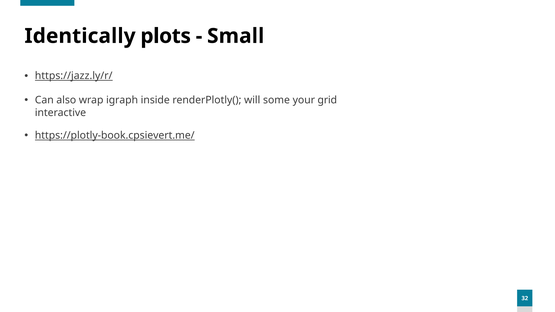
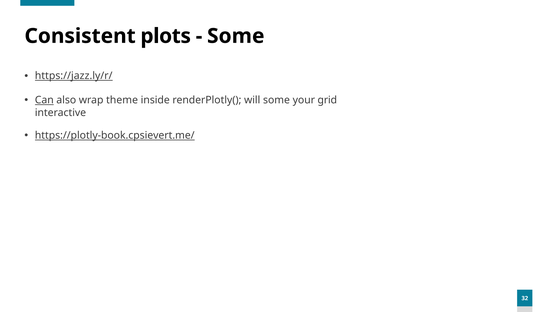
Identically: Identically -> Consistent (80, 36)
Small: Small -> Some (236, 36)
Can underline: none -> present (44, 100)
igraph: igraph -> theme (122, 100)
